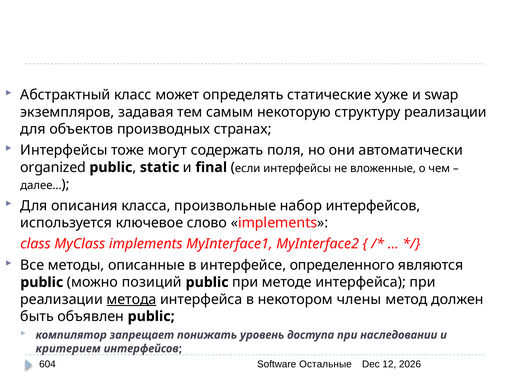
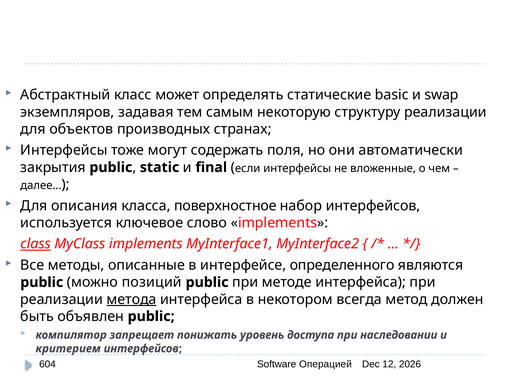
хуже: хуже -> basic (392, 95)
organized: organized -> закрытия (53, 167)
произвольные: произвольные -> поверхностное (225, 205)
class underline: none -> present (36, 244)
члены: члены -> всегда (359, 299)
Остальные: Остальные -> Операцией (325, 364)
